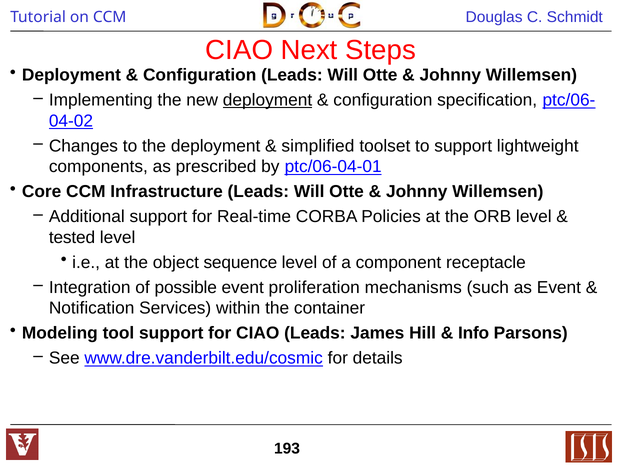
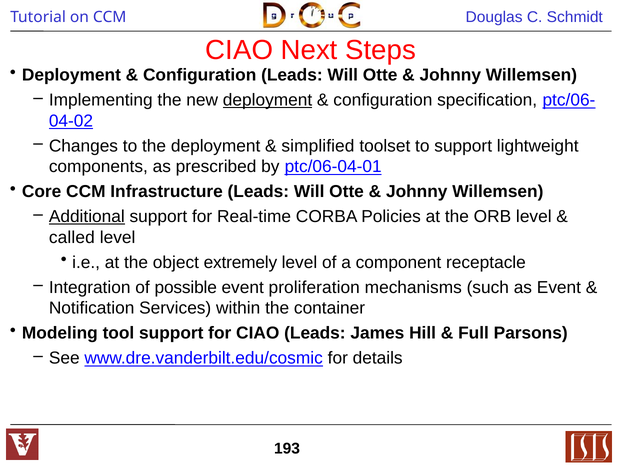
Additional underline: none -> present (87, 217)
tested: tested -> called (72, 238)
sequence: sequence -> extremely (240, 263)
Info: Info -> Full (473, 334)
